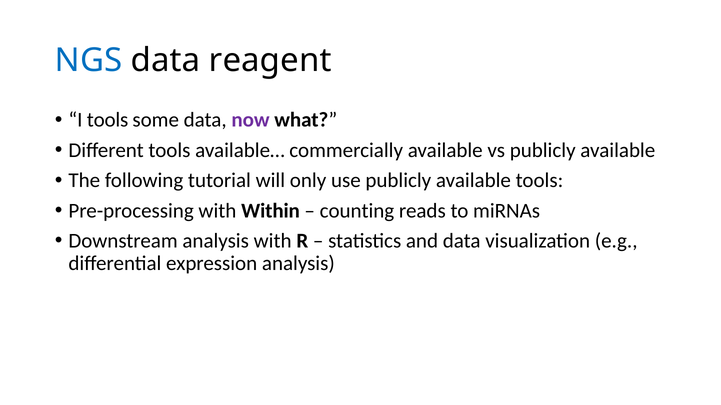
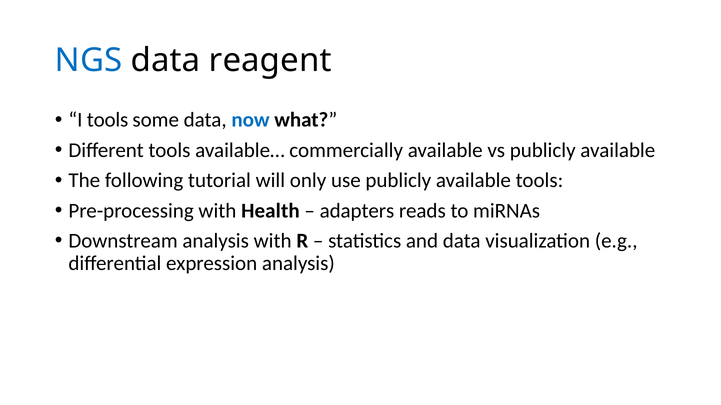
now colour: purple -> blue (251, 120)
Within: Within -> Health (270, 211)
counting: counting -> adapters (357, 211)
